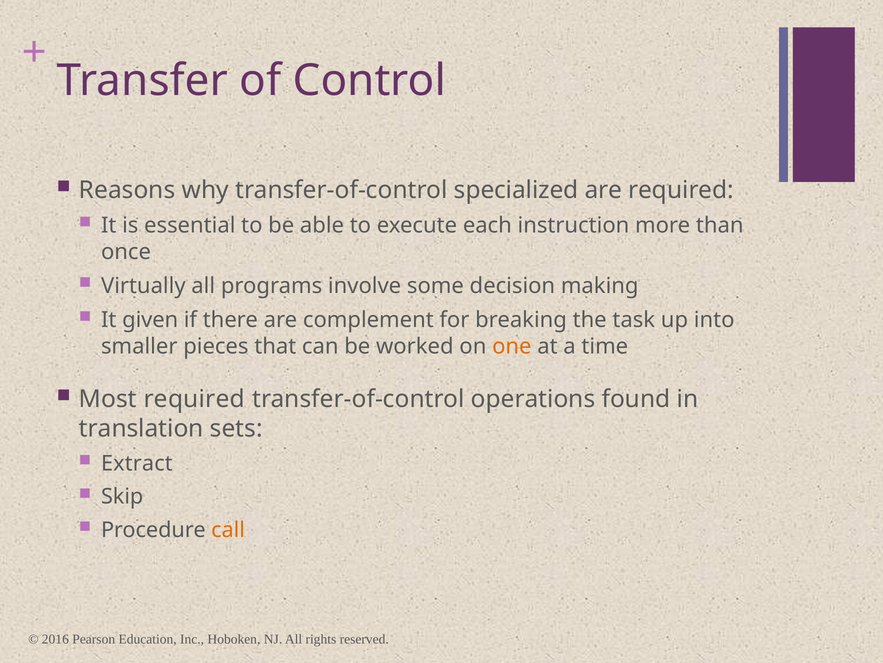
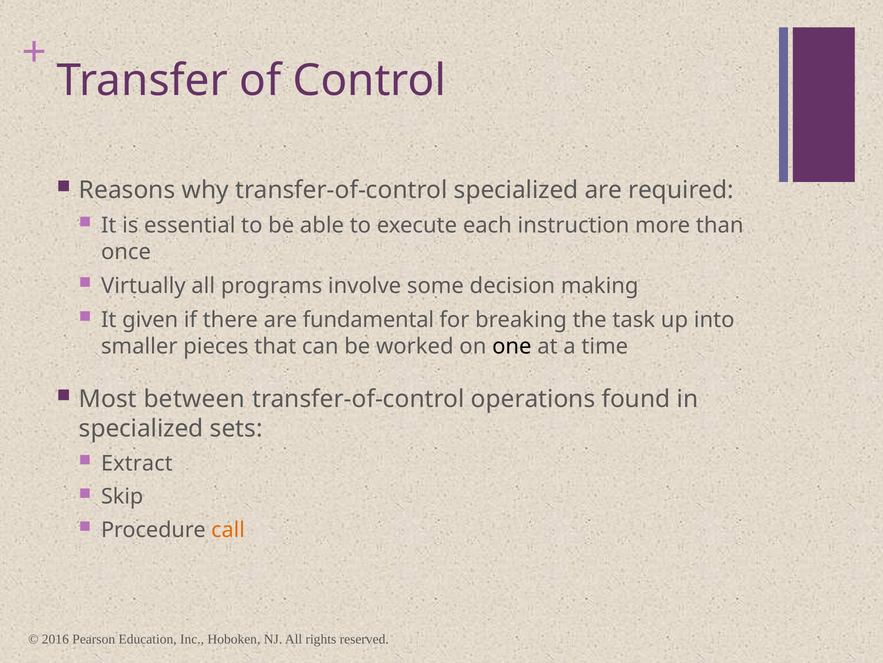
complement: complement -> fundamental (368, 319)
one colour: orange -> black (512, 346)
Most required: required -> between (194, 399)
translation: translation -> specialized (141, 428)
